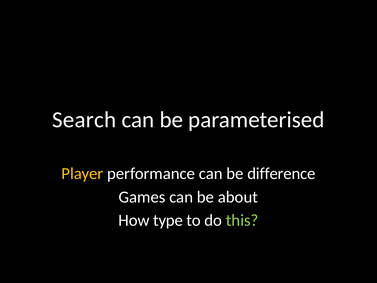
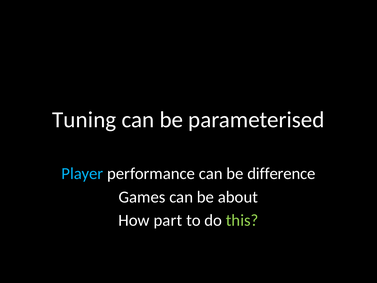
Search: Search -> Tuning (84, 120)
Player colour: yellow -> light blue (82, 173)
type: type -> part (168, 220)
